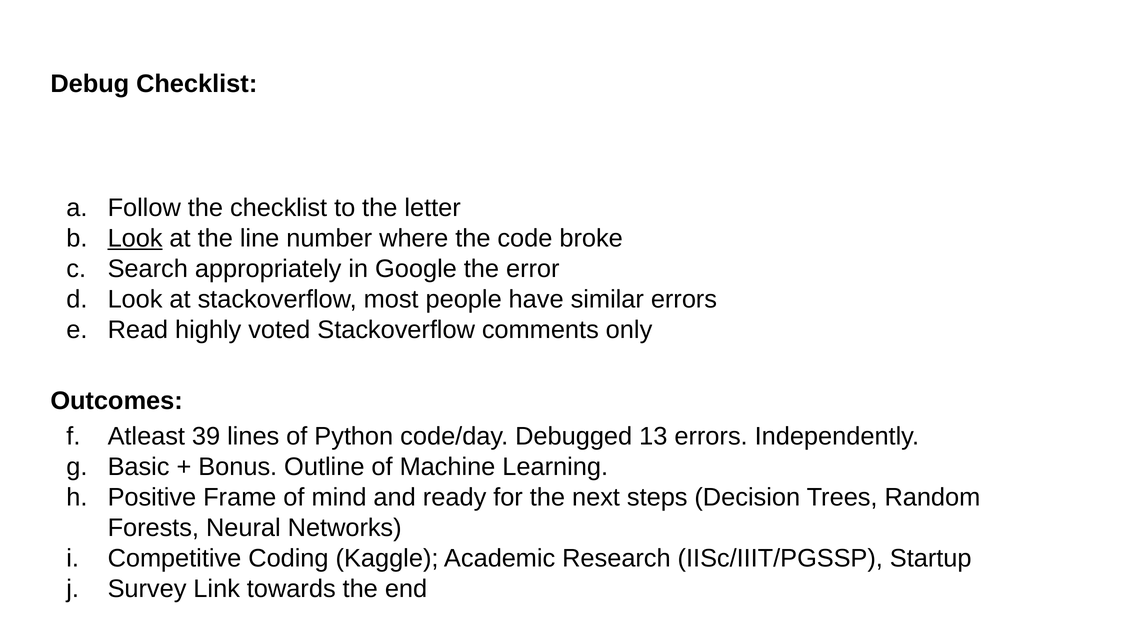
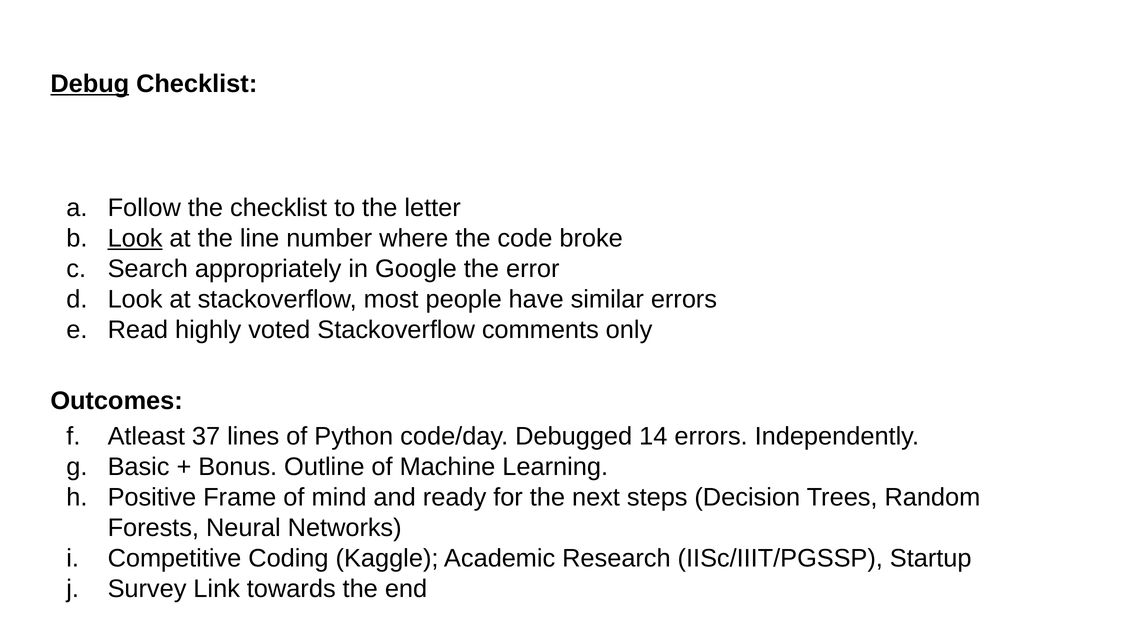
Debug underline: none -> present (90, 84)
39: 39 -> 37 (206, 437)
13: 13 -> 14 (653, 437)
